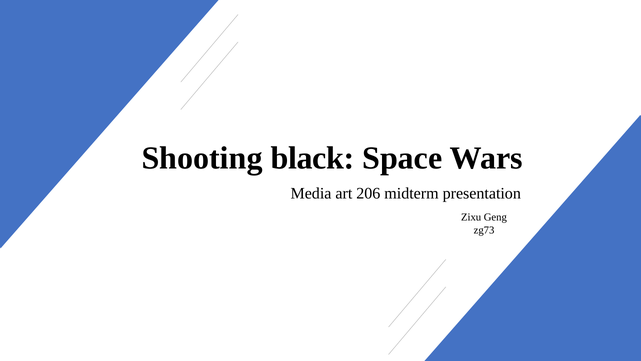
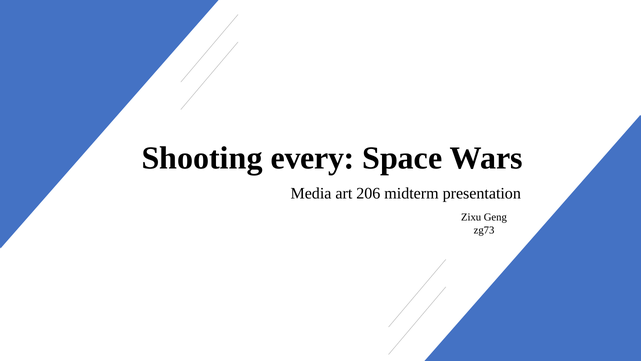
black: black -> every (313, 158)
